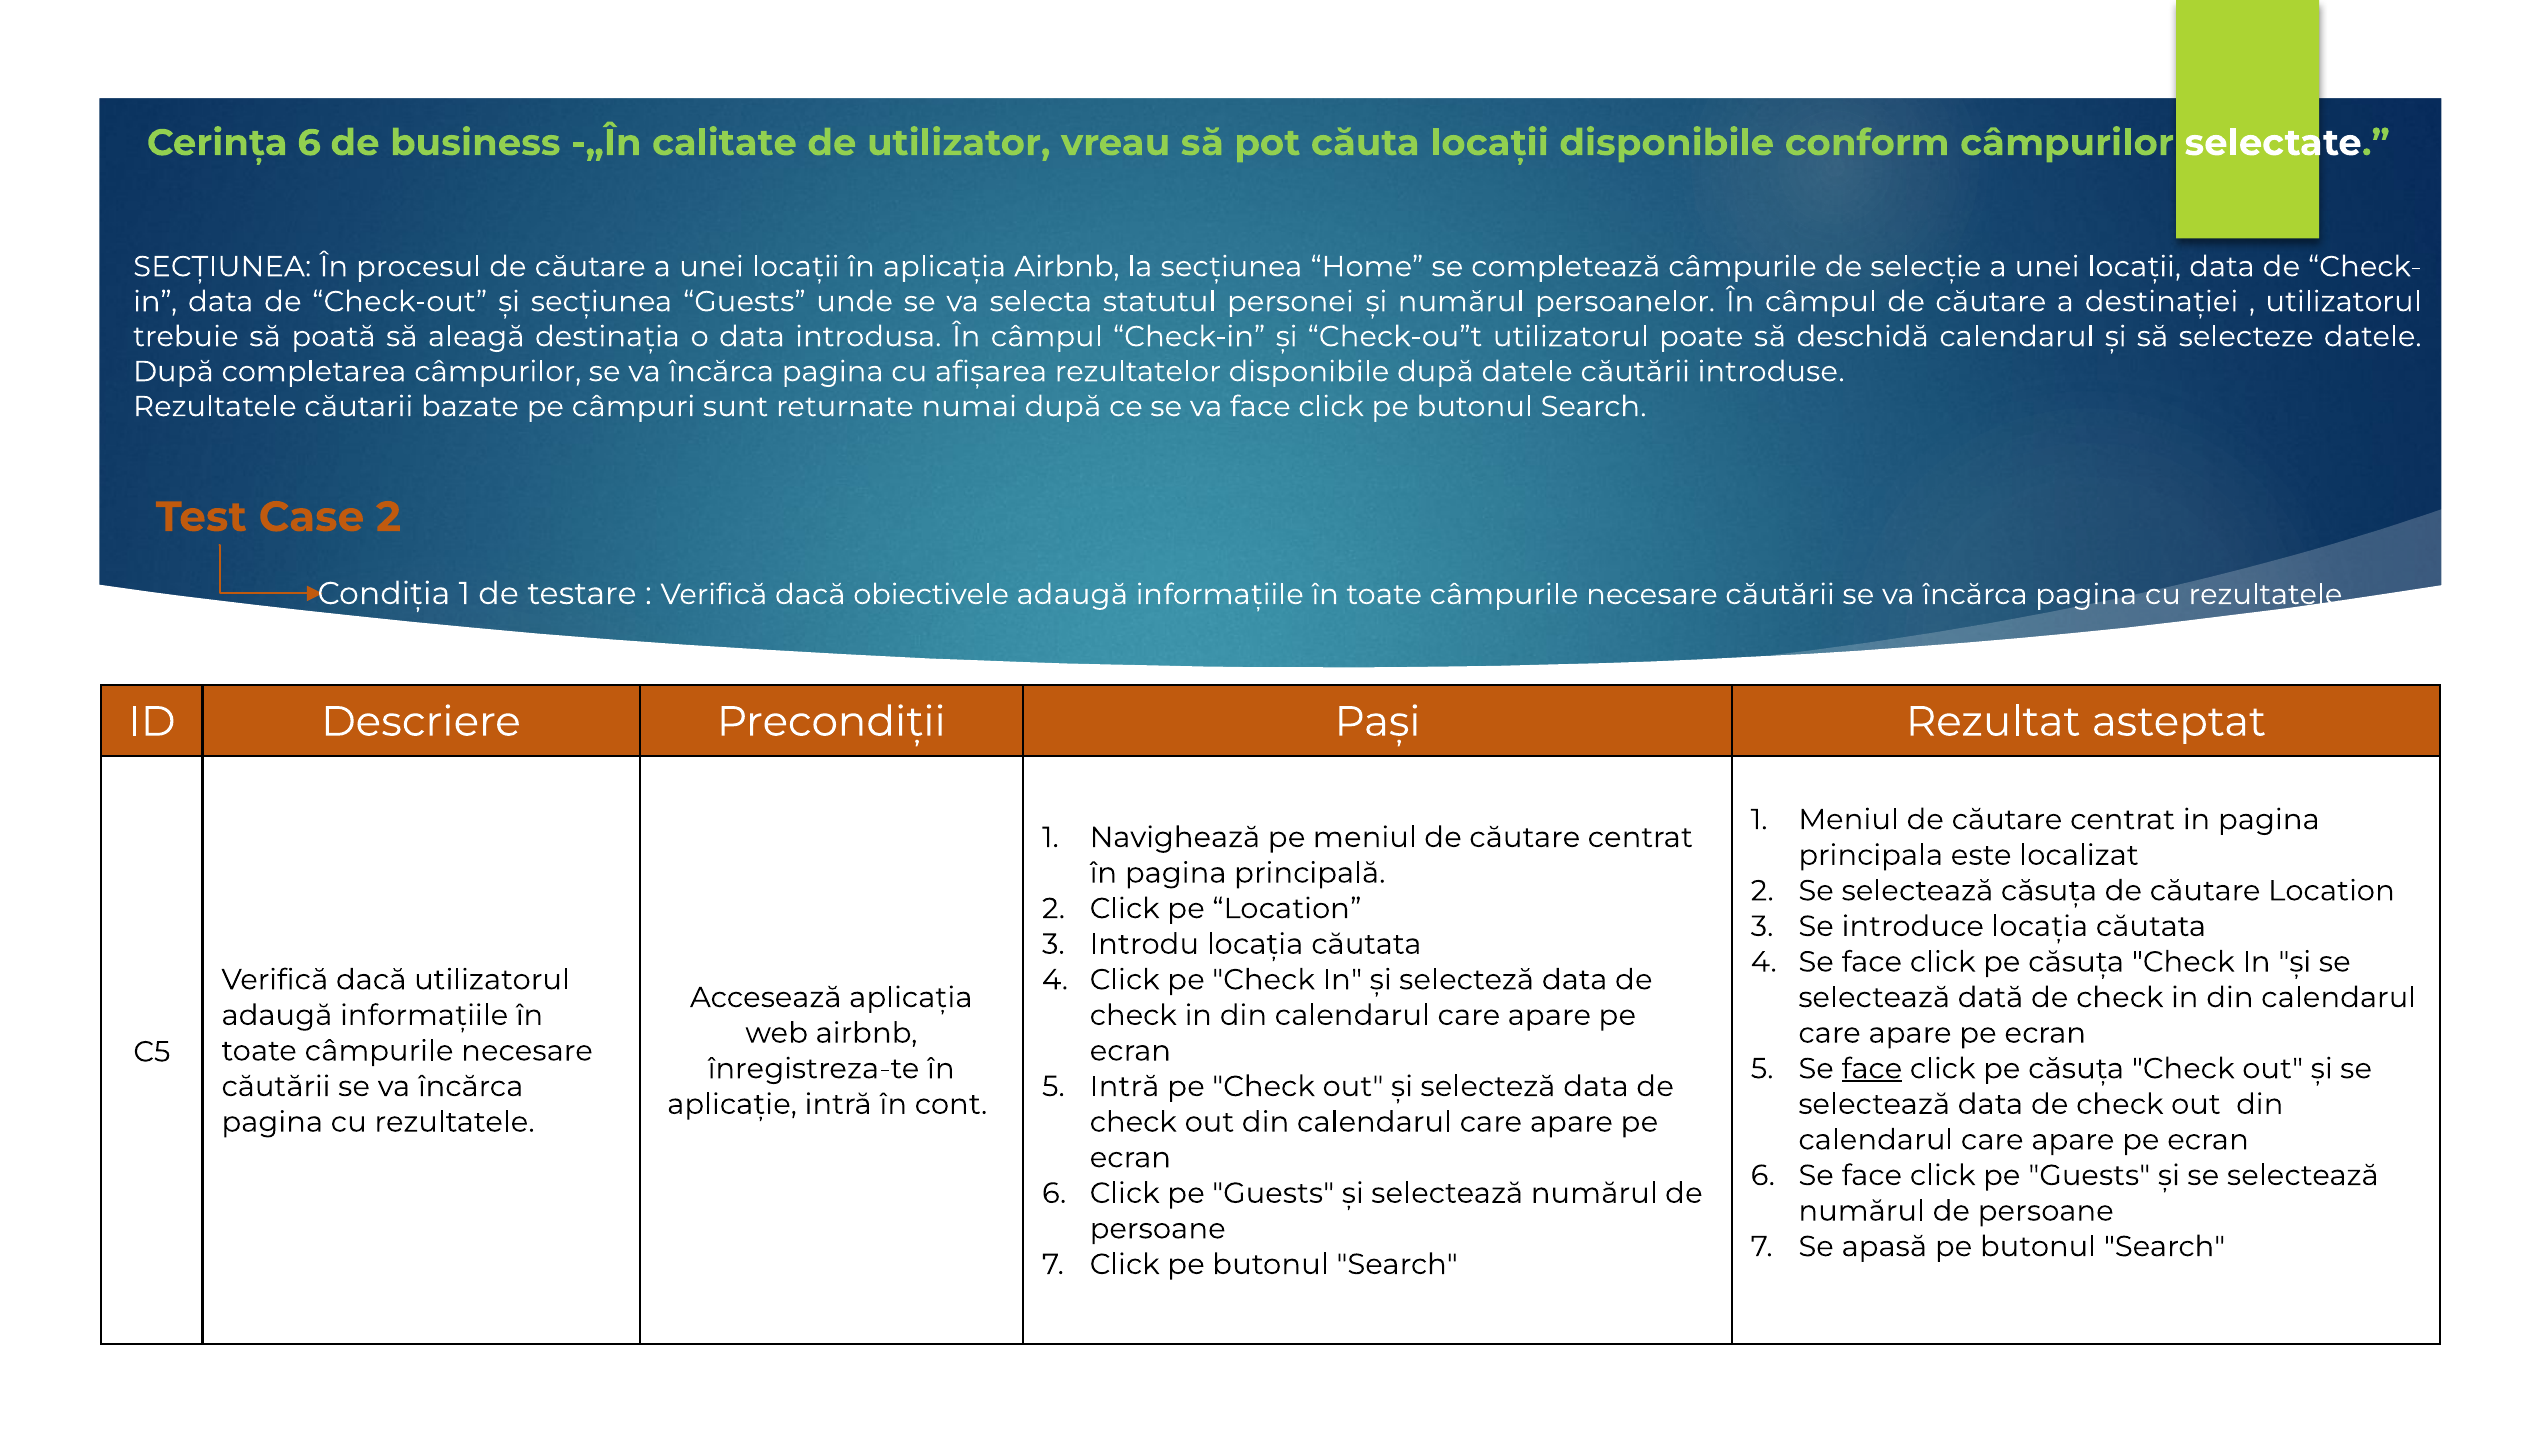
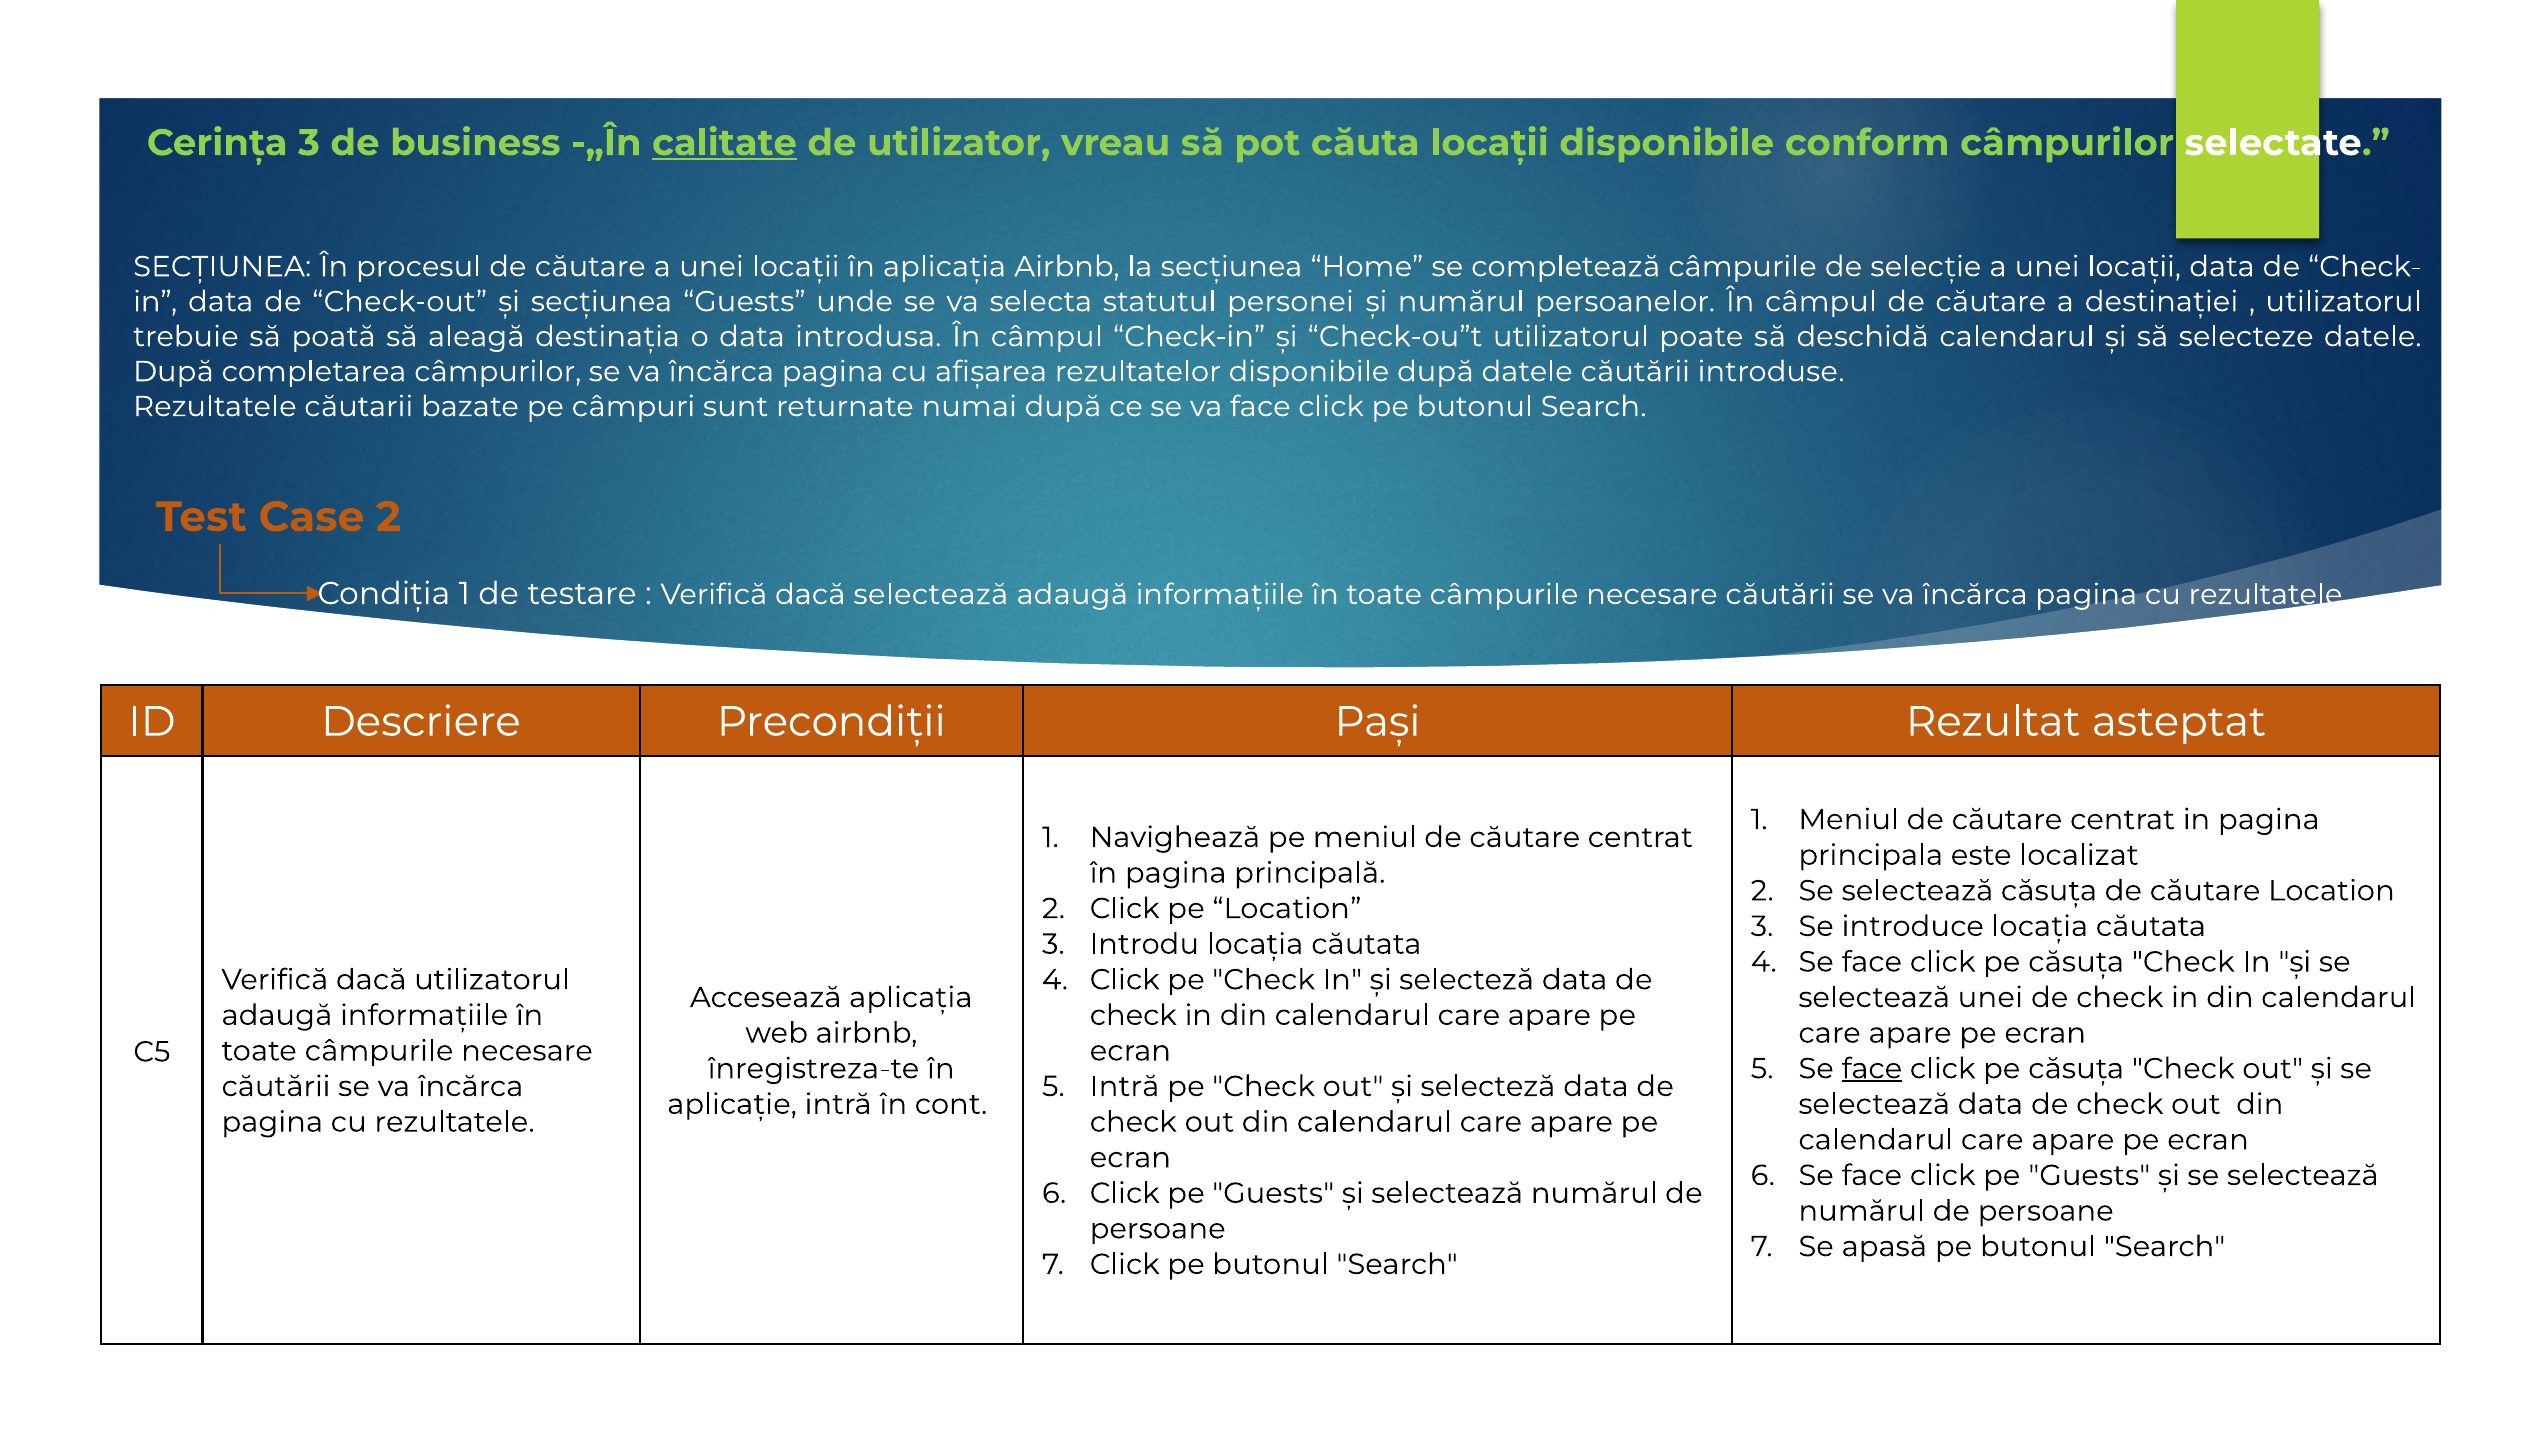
Cerința 6: 6 -> 3 (309, 143)
calitate underline: none -> present (724, 143)
dacă obiectivele: obiectivele -> selectează (931, 594)
selectează dată: dată -> unei (1990, 997)
